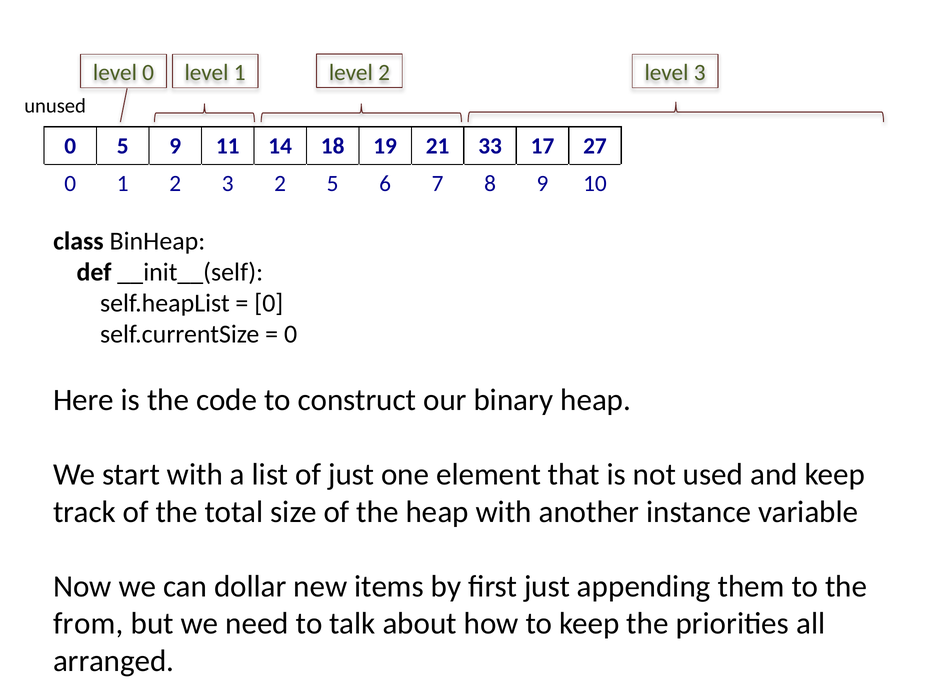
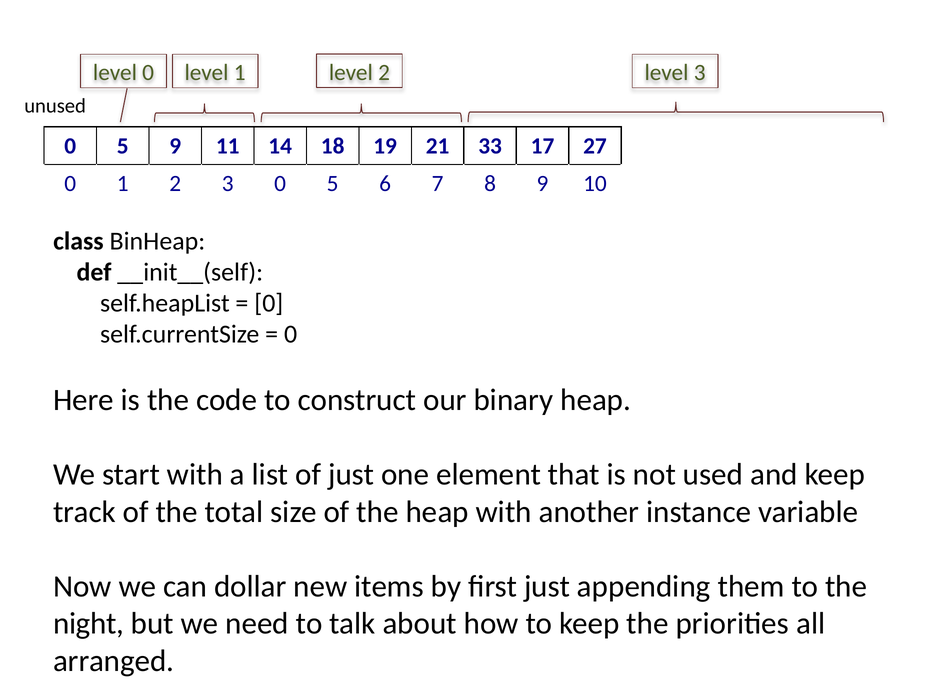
3 2: 2 -> 0 (280, 184)
from: from -> night (89, 624)
